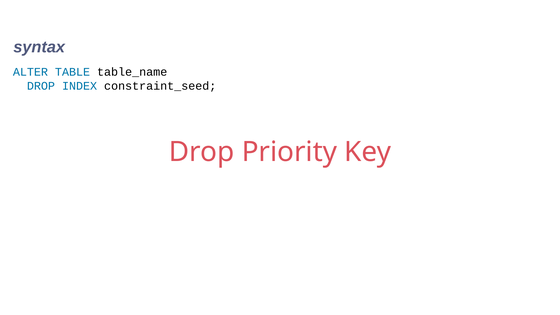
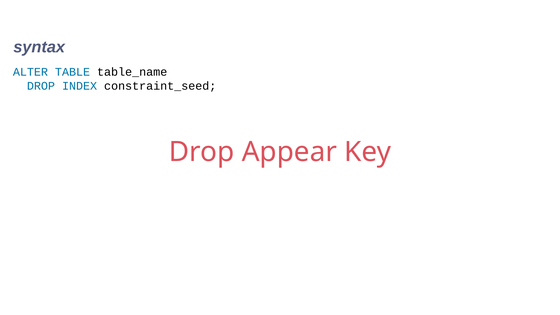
Priority: Priority -> Appear (289, 152)
